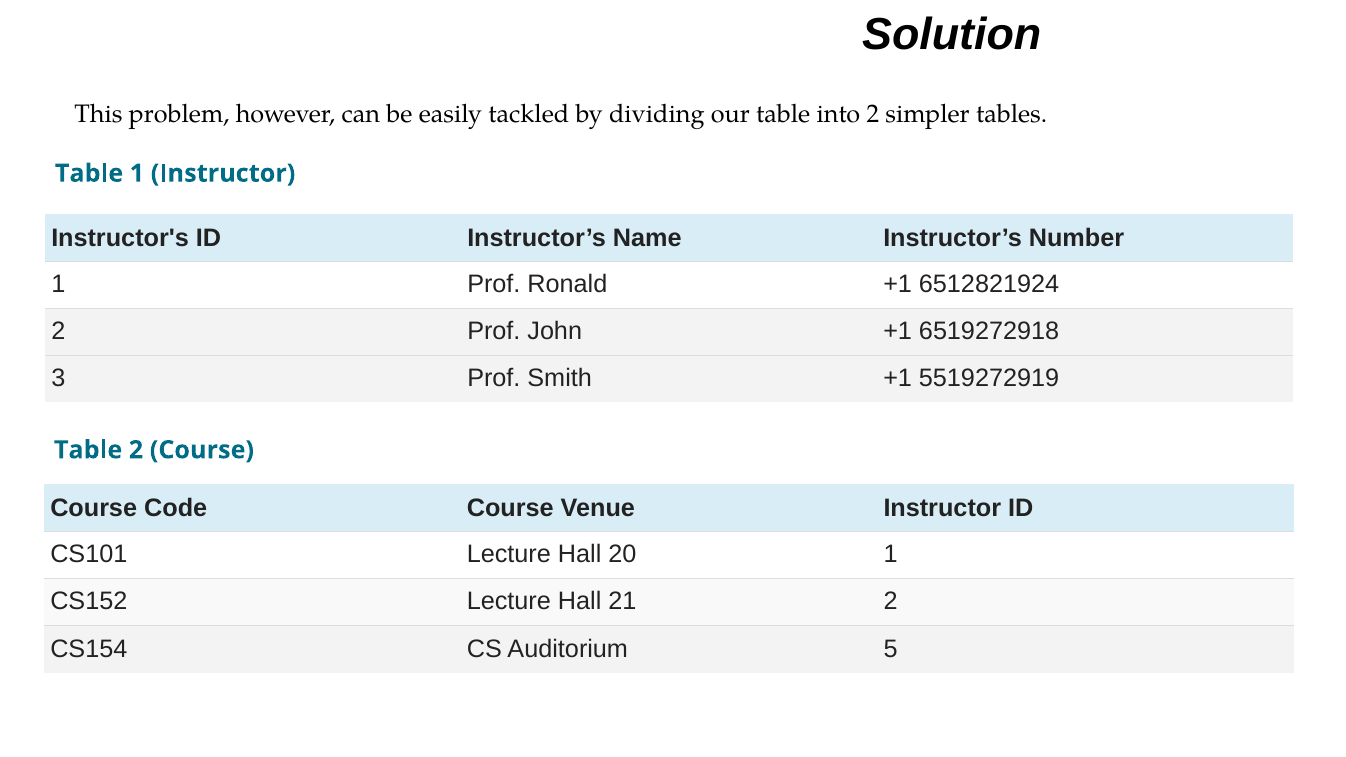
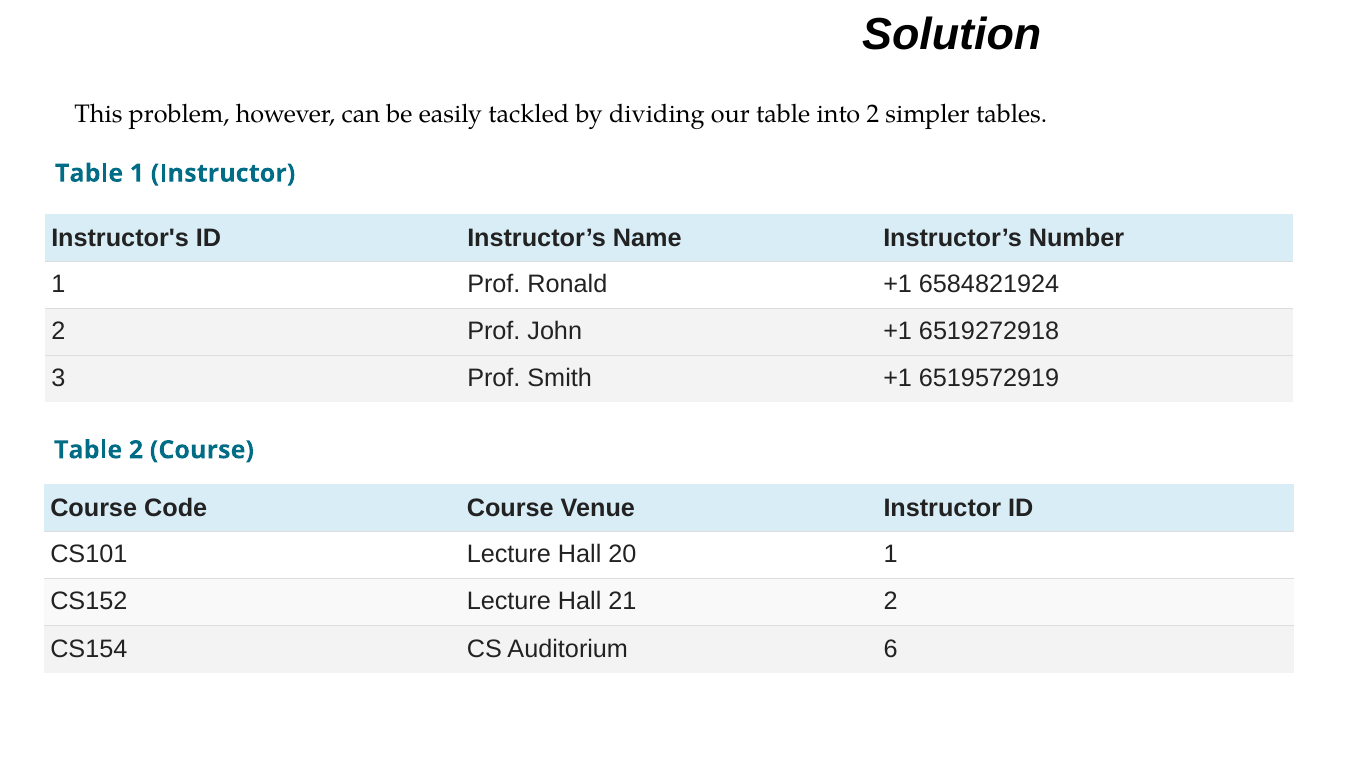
6512821924: 6512821924 -> 6584821924 (989, 284)
5519272919: 5519272919 -> 6519572919 (989, 378)
5: 5 -> 6 (891, 649)
